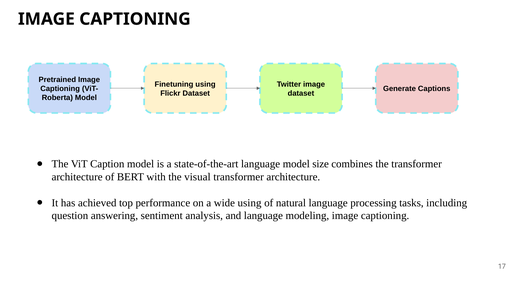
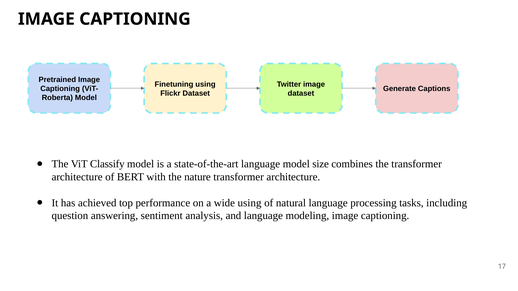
Caption: Caption -> Classify (107, 164)
visual: visual -> nature (198, 177)
